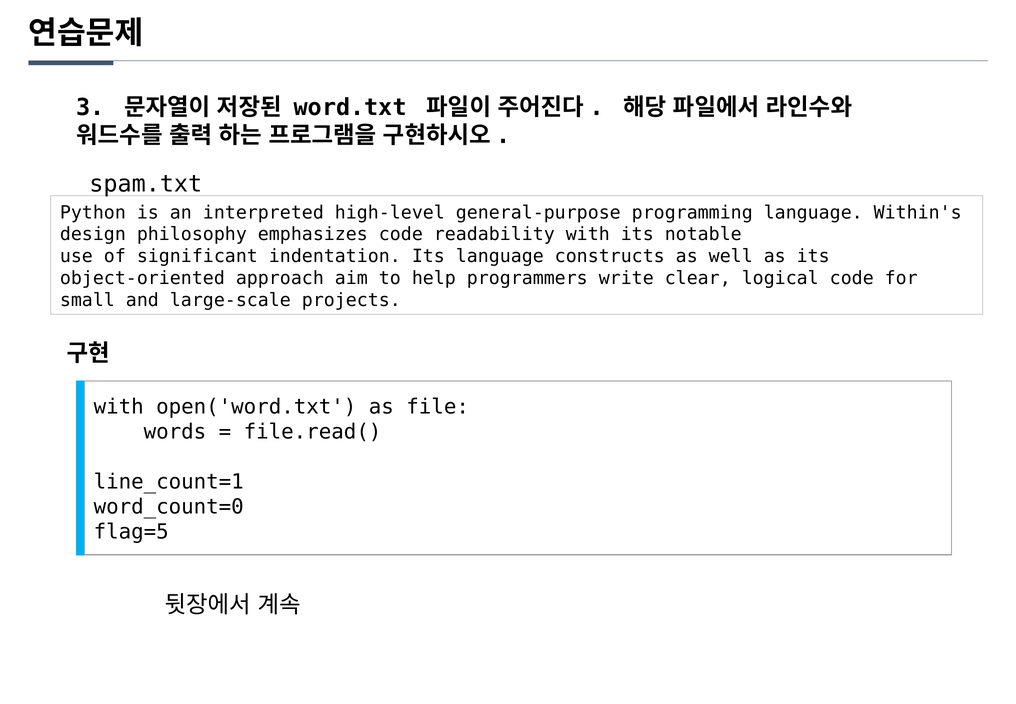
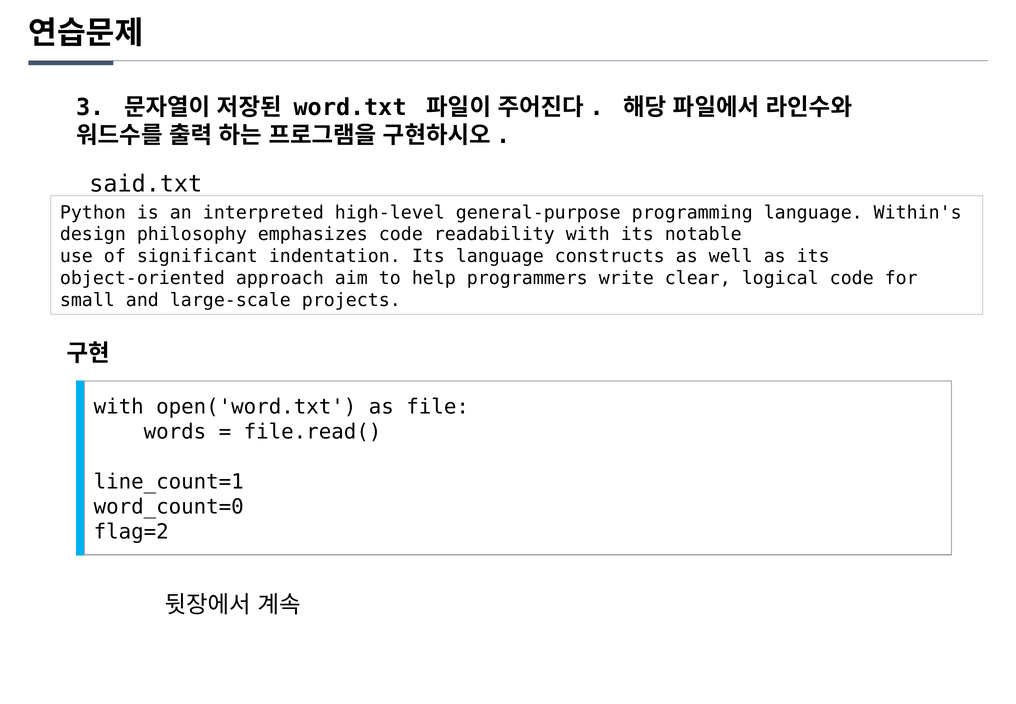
spam.txt: spam.txt -> said.txt (146, 184)
flag=5: flag=5 -> flag=2 (131, 531)
